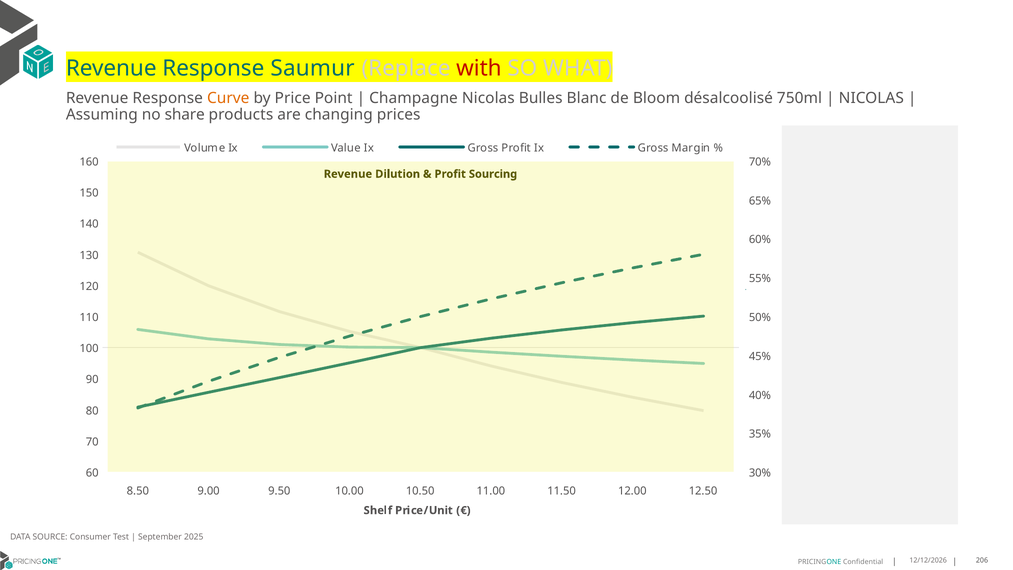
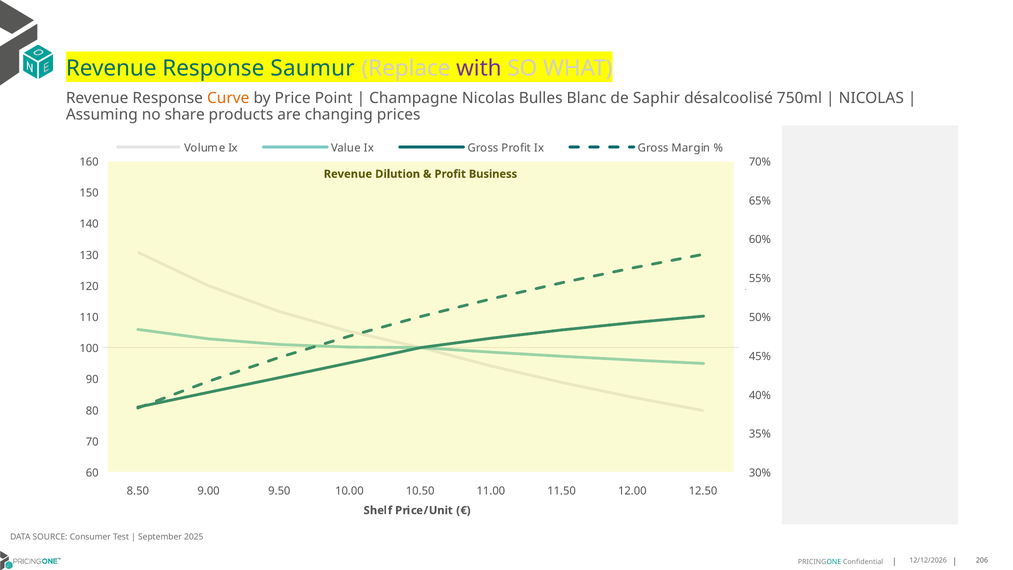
with colour: red -> purple (479, 68)
Bloom: Bloom -> Saphir (656, 98)
Sourcing: Sourcing -> Business (493, 174)
